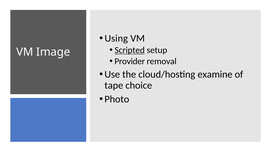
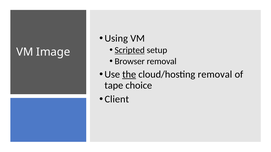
Provider: Provider -> Browser (130, 61)
the underline: none -> present (129, 75)
cloud/hosting examine: examine -> removal (215, 75)
Photo: Photo -> Client (117, 99)
